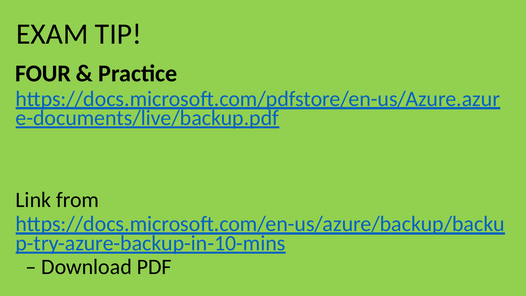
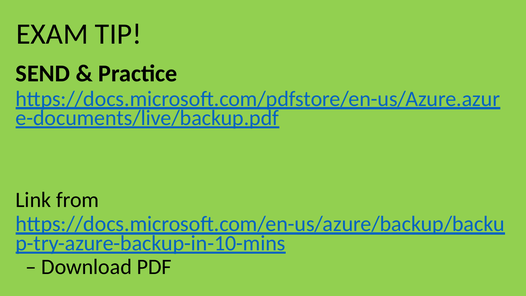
FOUR: FOUR -> SEND (43, 74)
